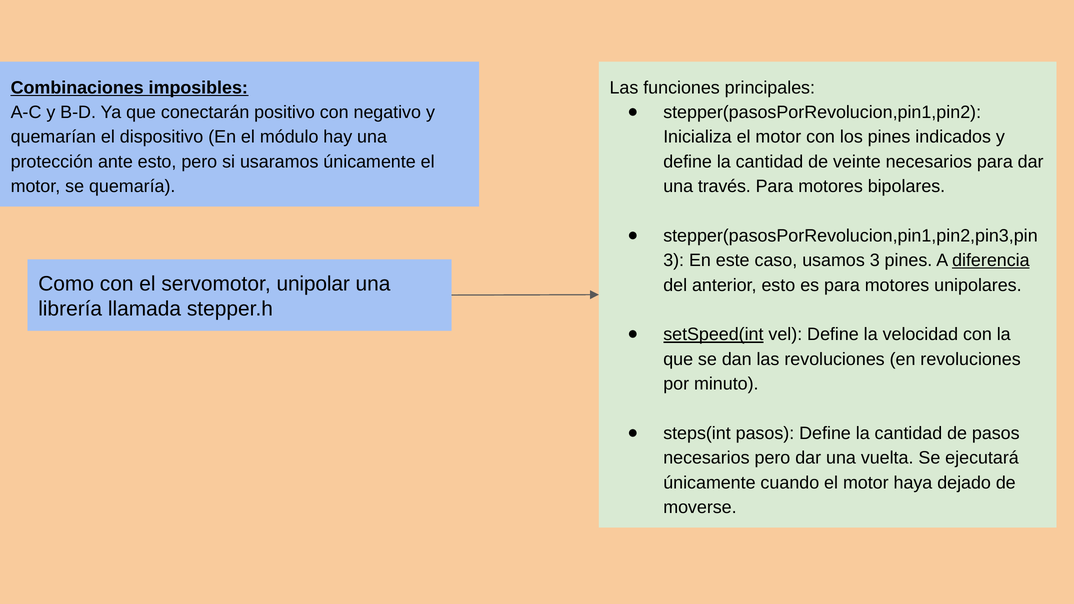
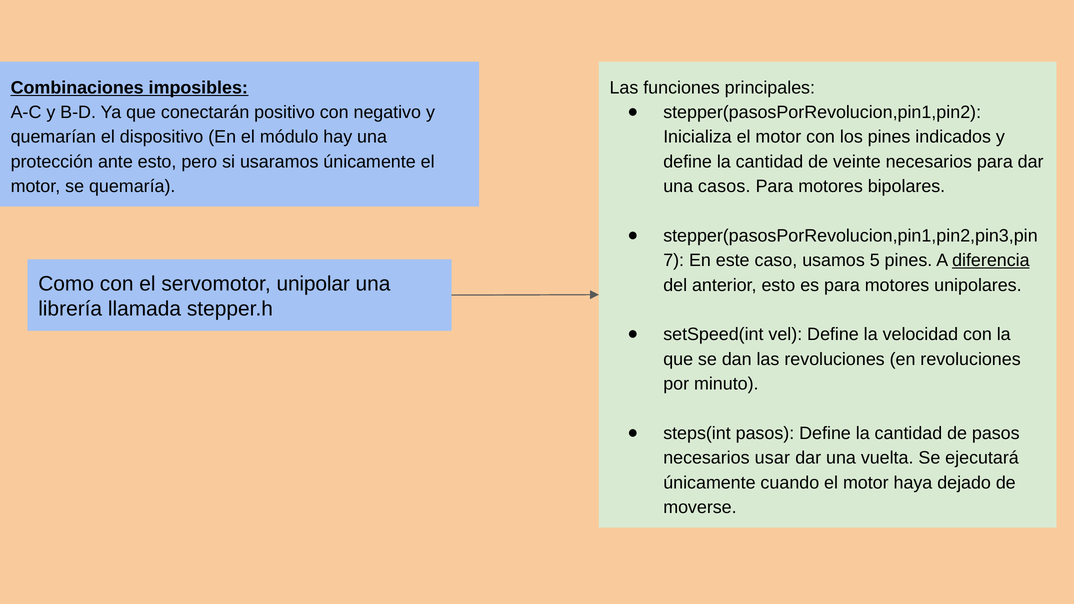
través: través -> casos (724, 186)
3: 3 -> 7 (674, 261)
usamos 3: 3 -> 5 (875, 261)
setSpeed(int underline: present -> none (713, 335)
necesarios pero: pero -> usar (772, 458)
